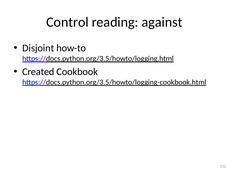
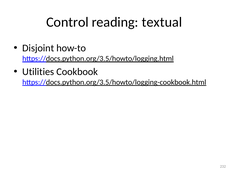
against: against -> textual (162, 22)
Created: Created -> Utilities (38, 72)
